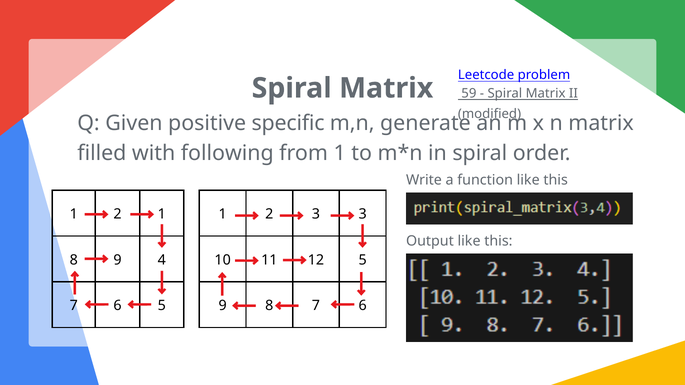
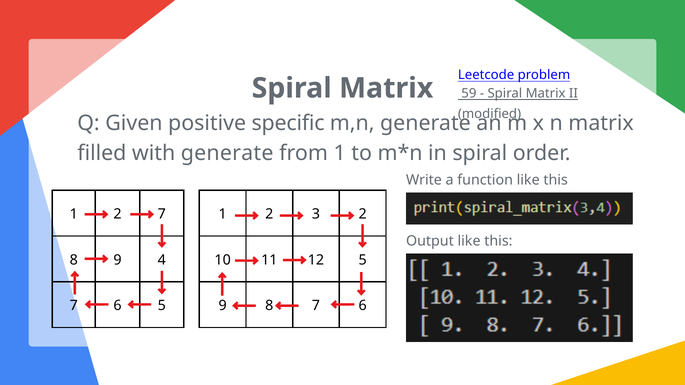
with following: following -> generate (227, 153)
2 1: 1 -> 7 (162, 214)
3 3: 3 -> 2 (363, 214)
